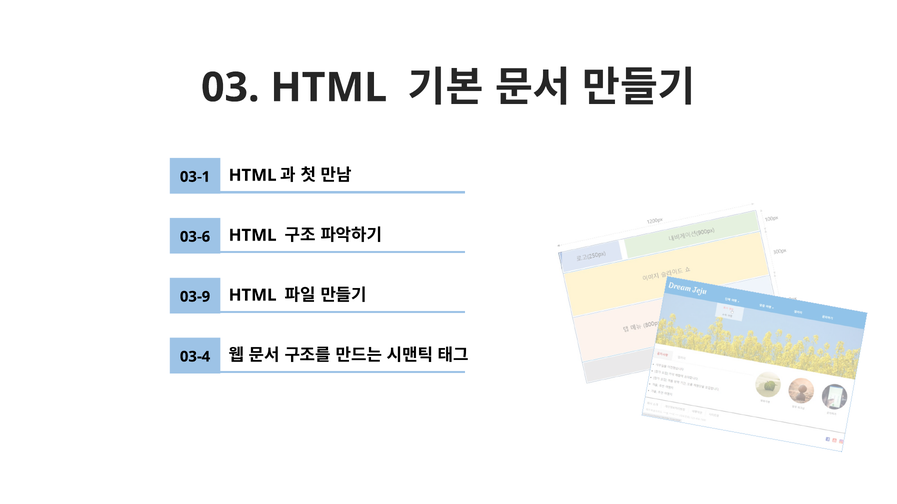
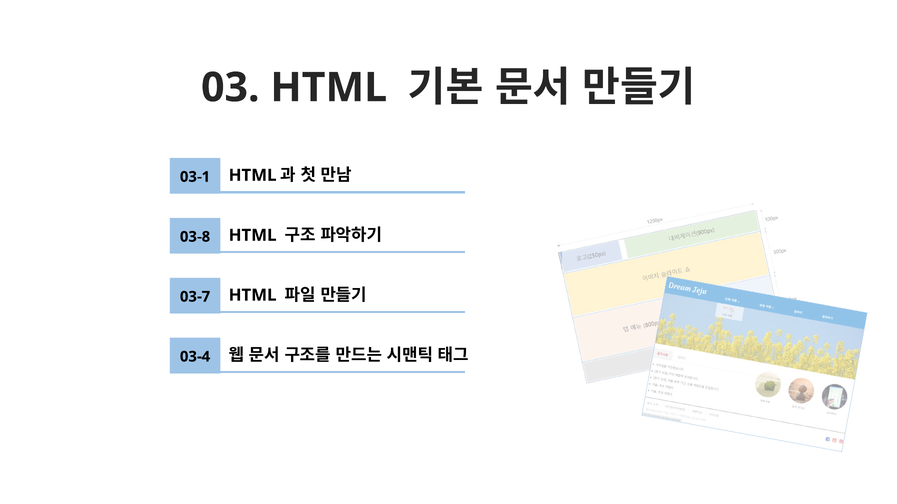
03-6: 03-6 -> 03-8 (195, 237)
03-9: 03-9 -> 03-7 (195, 297)
